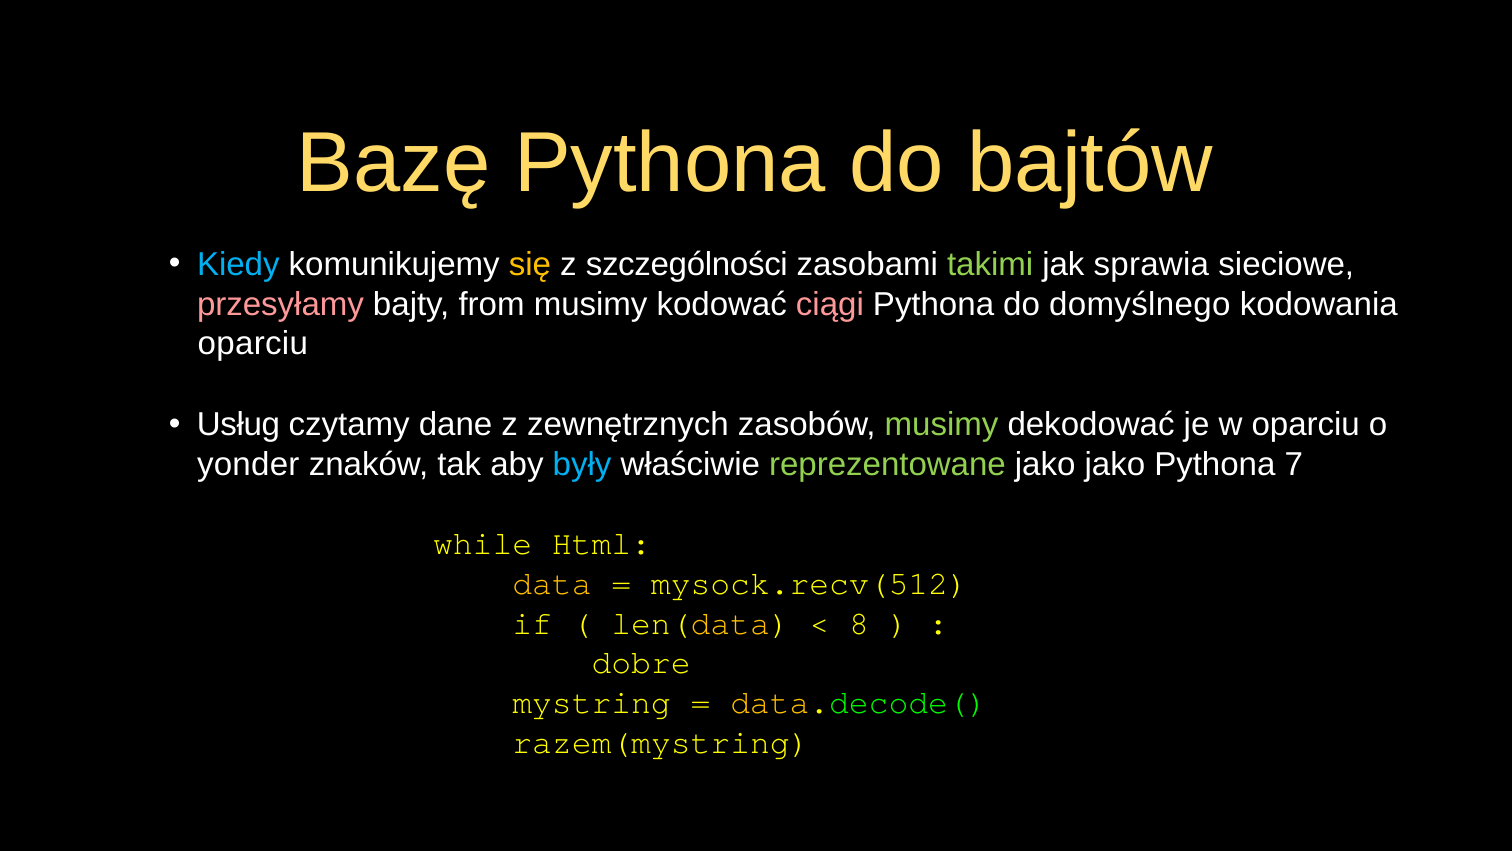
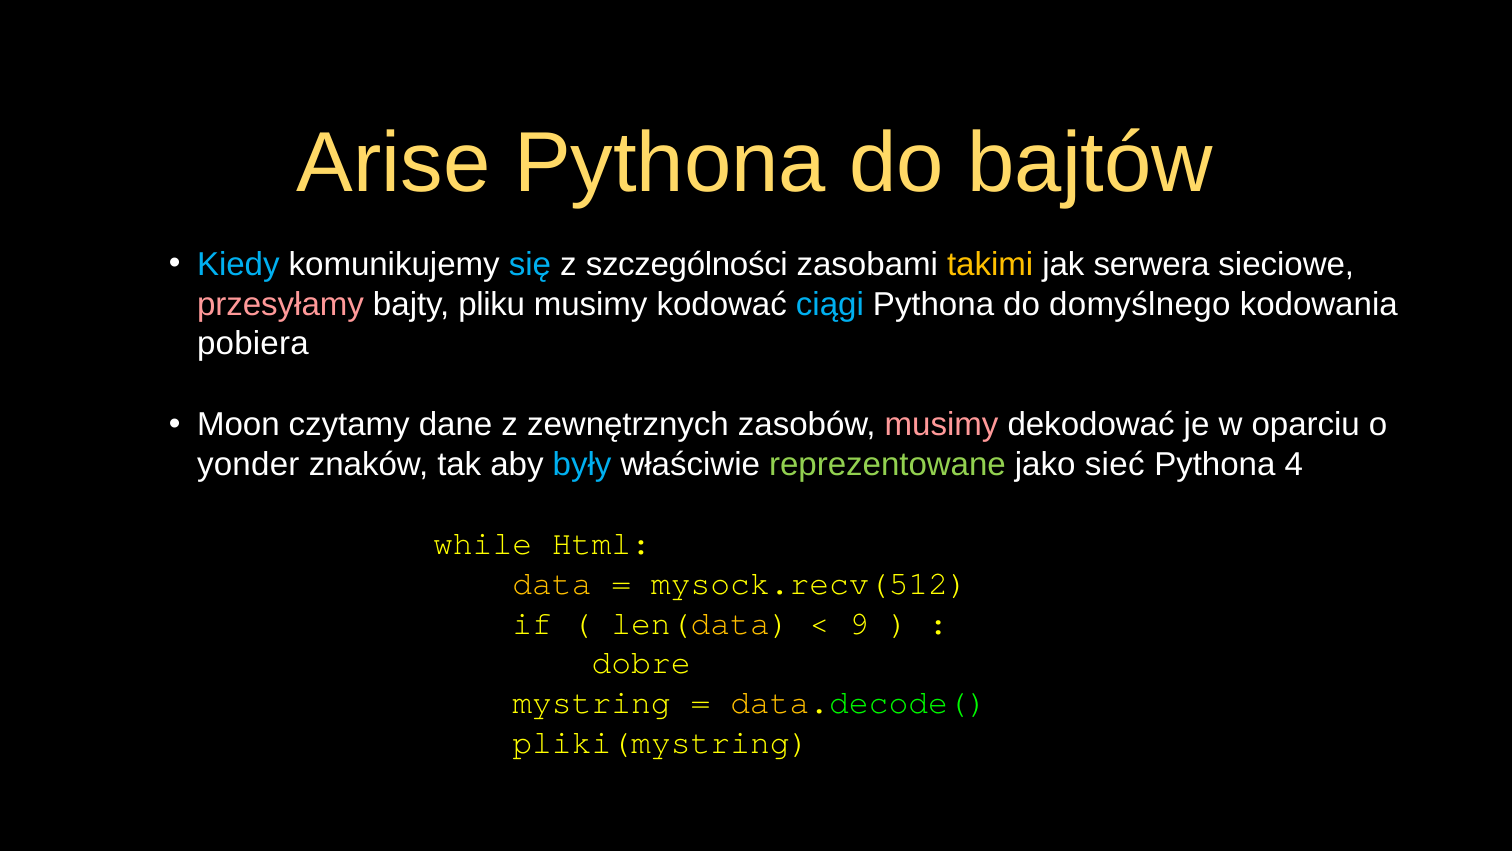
Bazę: Bazę -> Arise (394, 163)
się colour: yellow -> light blue (530, 264)
takimi colour: light green -> yellow (990, 264)
sprawia: sprawia -> serwera (1152, 264)
from: from -> pliku (492, 304)
ciągi colour: pink -> light blue (830, 304)
oparciu: oparciu -> pobiera (253, 344)
Usług: Usług -> Moon (238, 425)
musimy colour: light green -> pink (942, 425)
jako jako: jako -> sieć (1115, 465)
7: 7 -> 4 (1294, 465)
8: 8 -> 9 (859, 623)
razem(mystring: razem(mystring -> pliki(mystring (661, 742)
